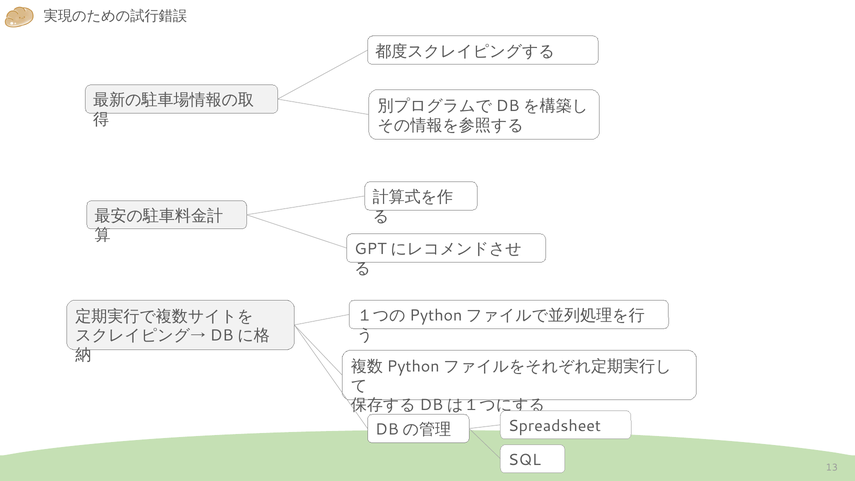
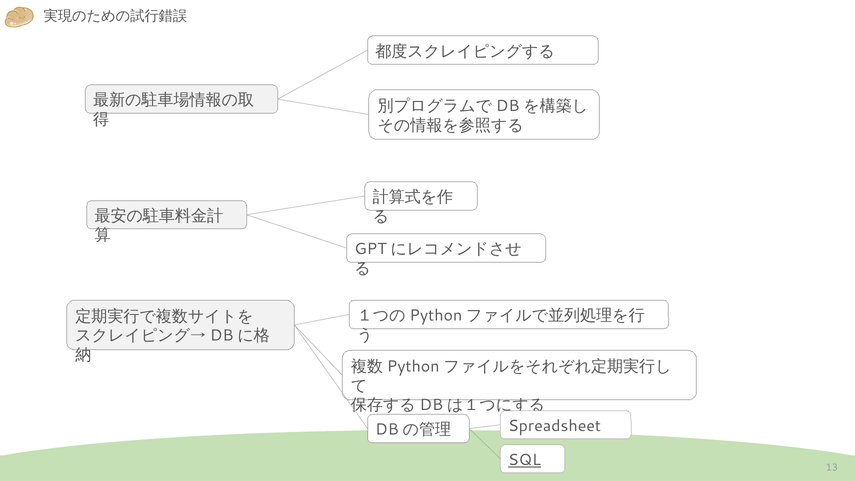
SQL underline: none -> present (525, 460)
